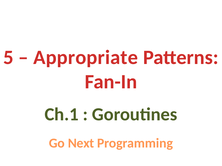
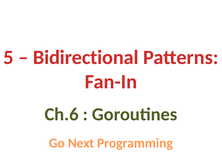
Appropriate: Appropriate -> Bidirectional (86, 57)
Ch.1: Ch.1 -> Ch.6 (62, 115)
